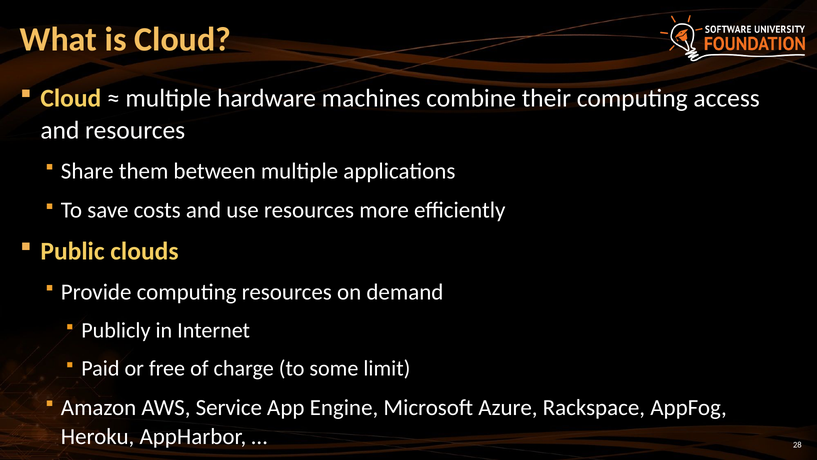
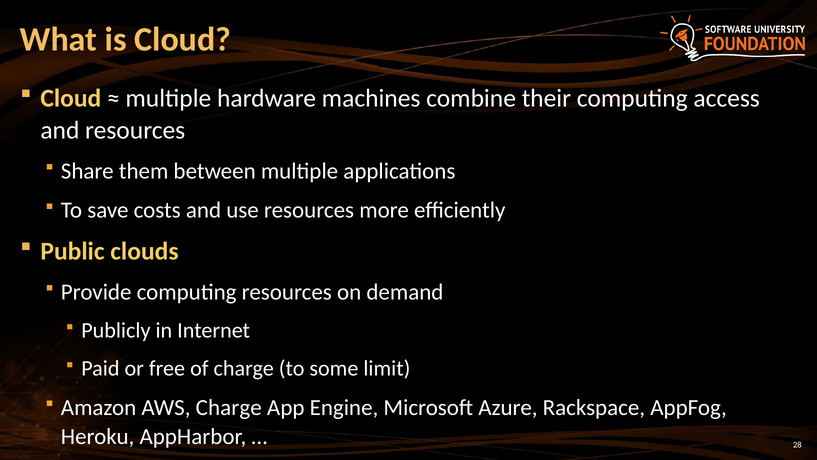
AWS Service: Service -> Charge (229, 407)
